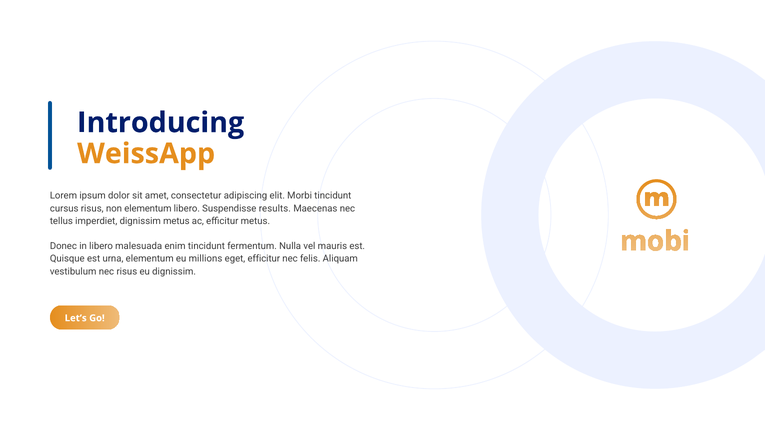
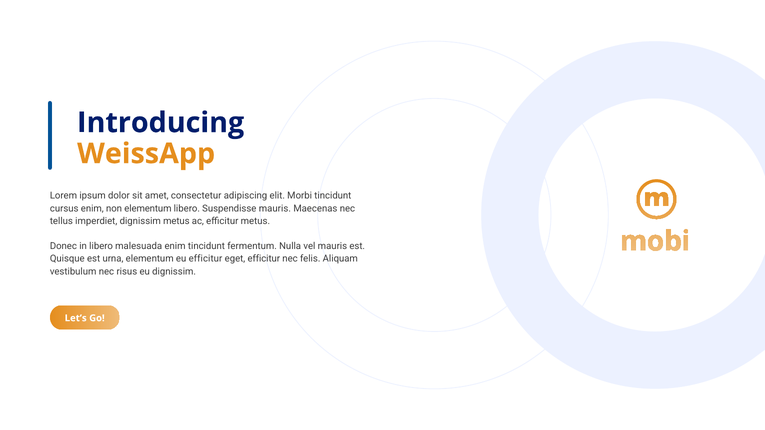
cursus risus: risus -> enim (92, 209)
Suspendisse results: results -> mauris (275, 209)
eu millions: millions -> efficitur (205, 259)
